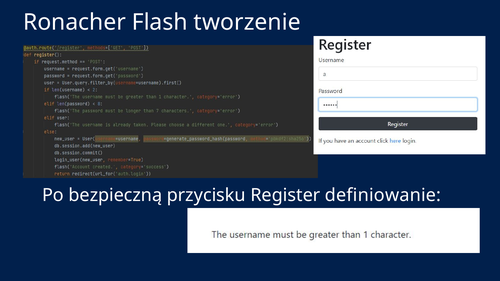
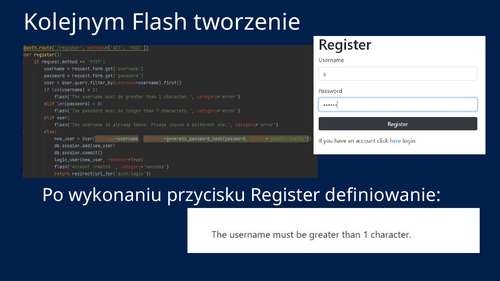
Ronacher: Ronacher -> Kolejnym (74, 22)
bezpieczną: bezpieczną -> wykonaniu (115, 195)
